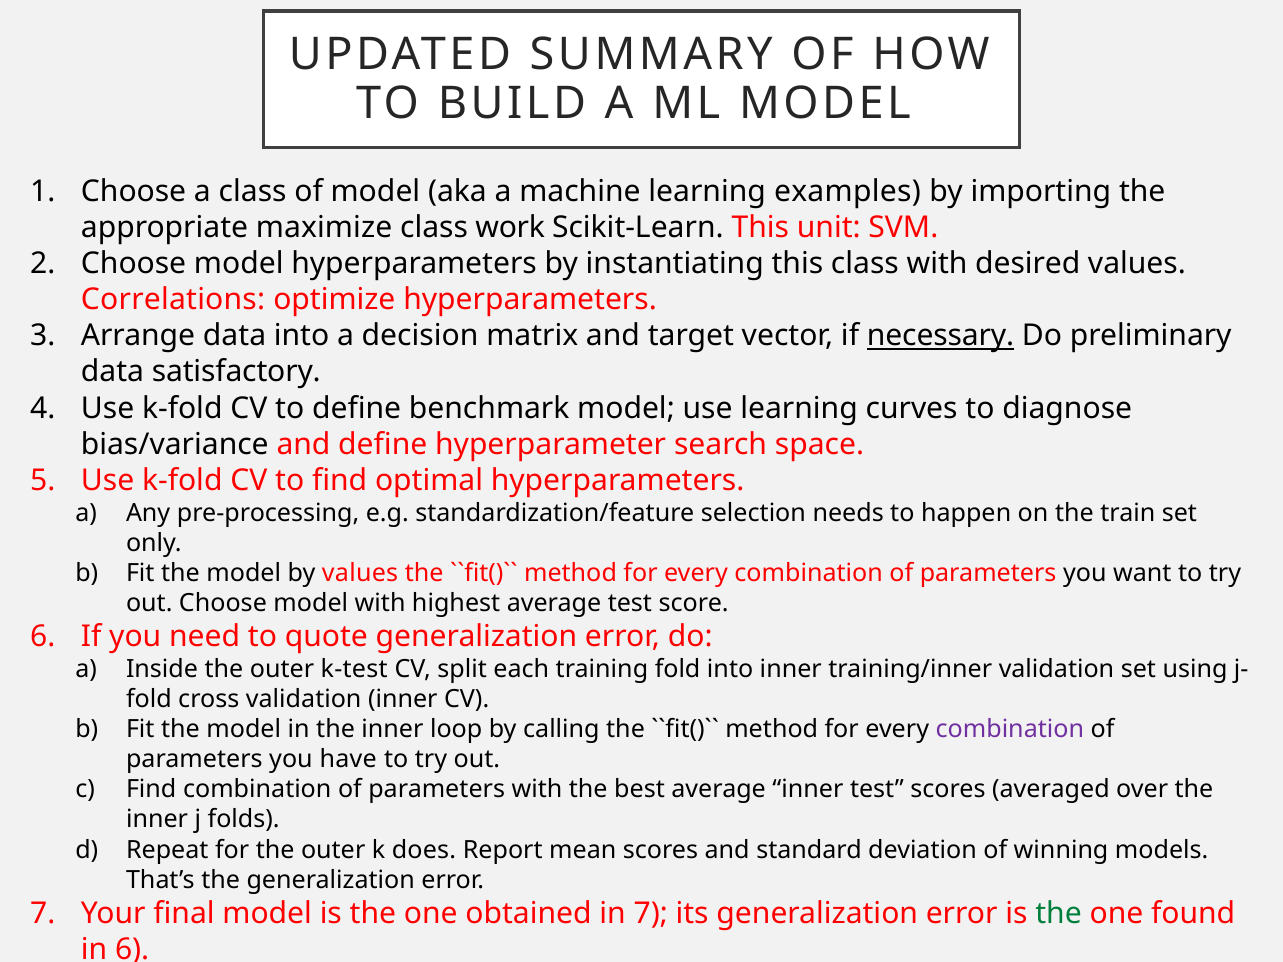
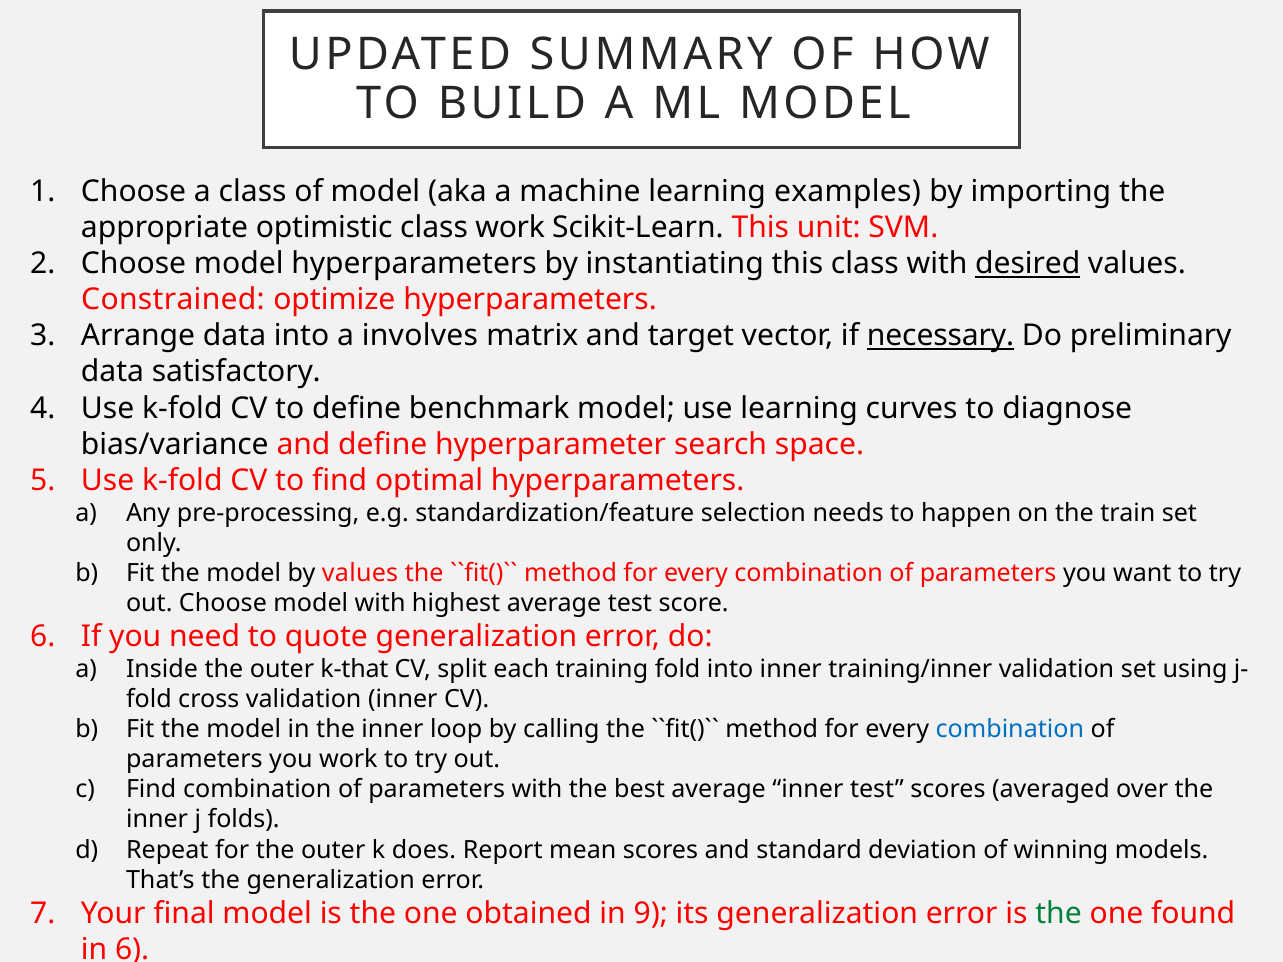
maximize: maximize -> optimistic (324, 228)
desired underline: none -> present (1028, 264)
Correlations: Correlations -> Constrained (173, 300)
decision: decision -> involves (420, 336)
k-test: k-test -> k-that (354, 670)
combination colour: purple -> blue (1010, 730)
you have: have -> work (348, 760)
in 7: 7 -> 9 (651, 914)
